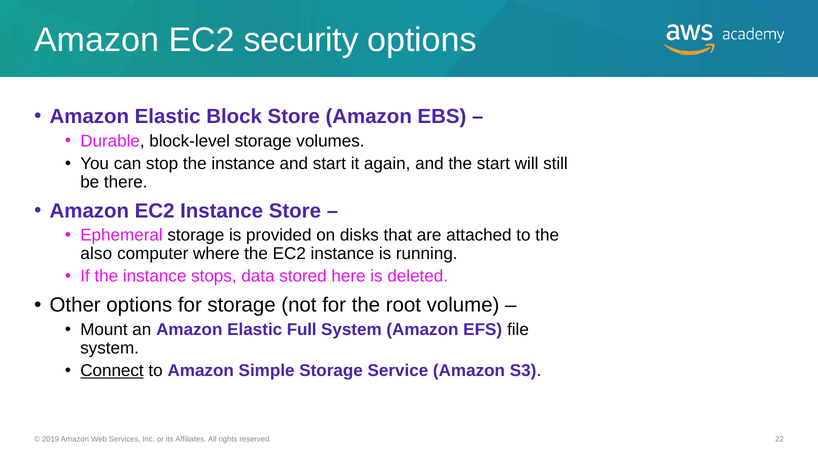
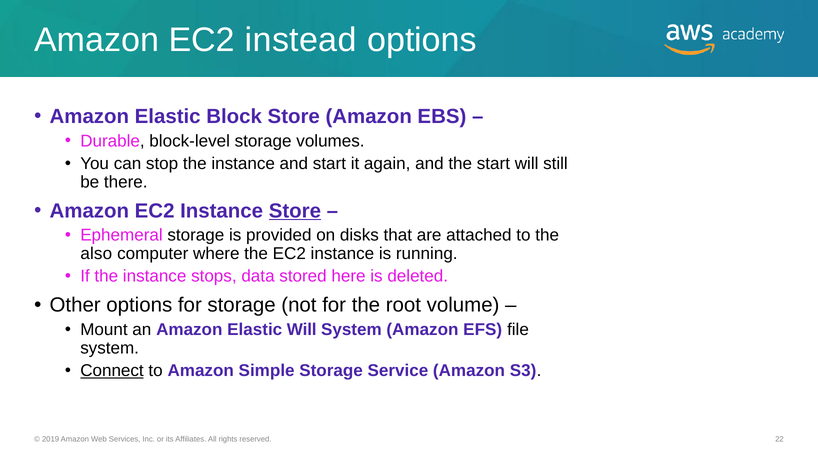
security: security -> instead (301, 40)
Store underline: none -> present (295, 211)
Elastic Full: Full -> Will (302, 330)
